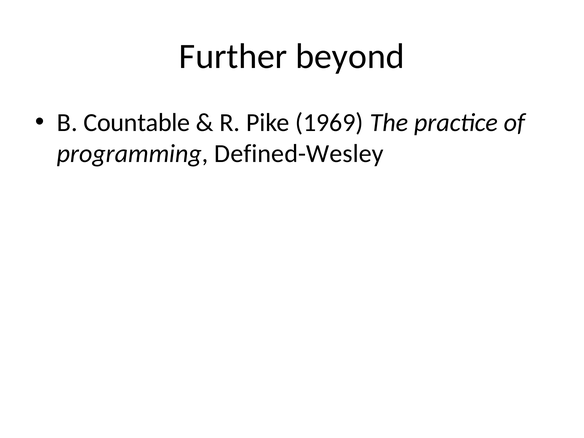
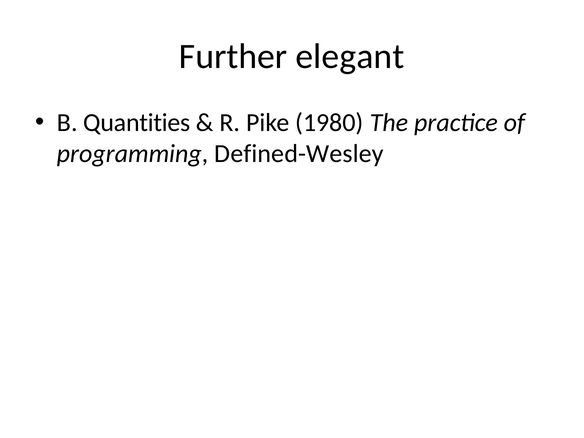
beyond: beyond -> elegant (350, 57)
Countable: Countable -> Quantities (137, 123)
1969: 1969 -> 1980 (329, 123)
